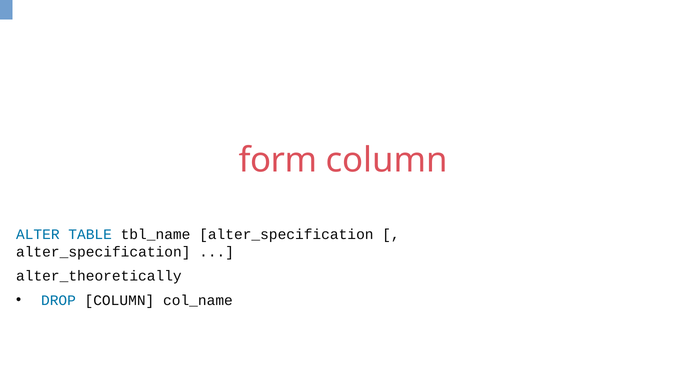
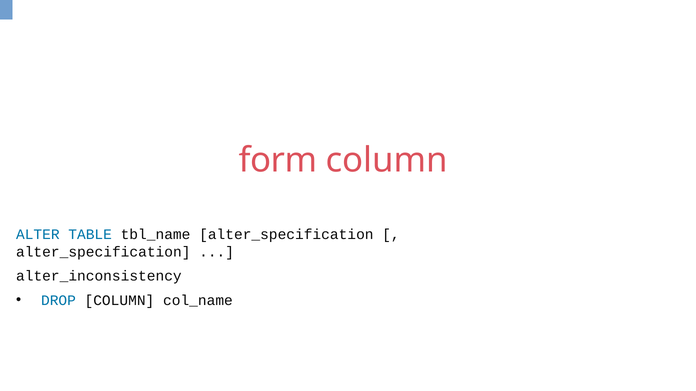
alter_theoretically: alter_theoretically -> alter_inconsistency (99, 276)
